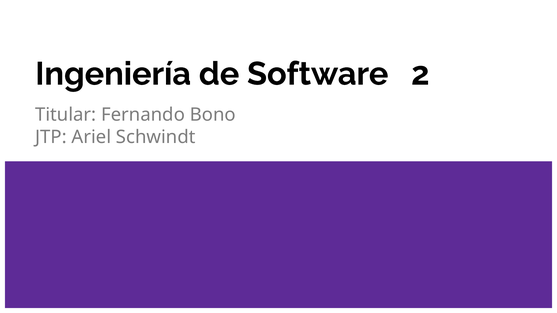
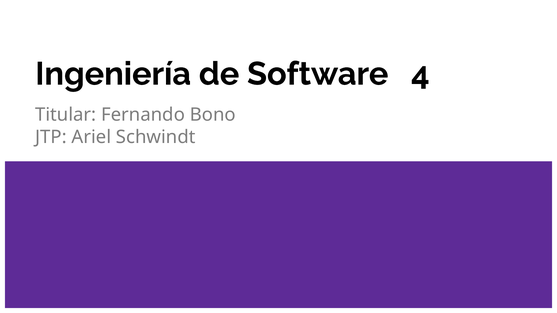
2: 2 -> 4 (420, 74)
